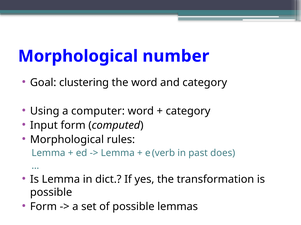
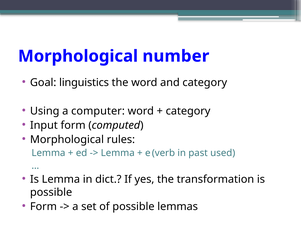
clustering: clustering -> linguistics (84, 83)
does: does -> used (223, 153)
